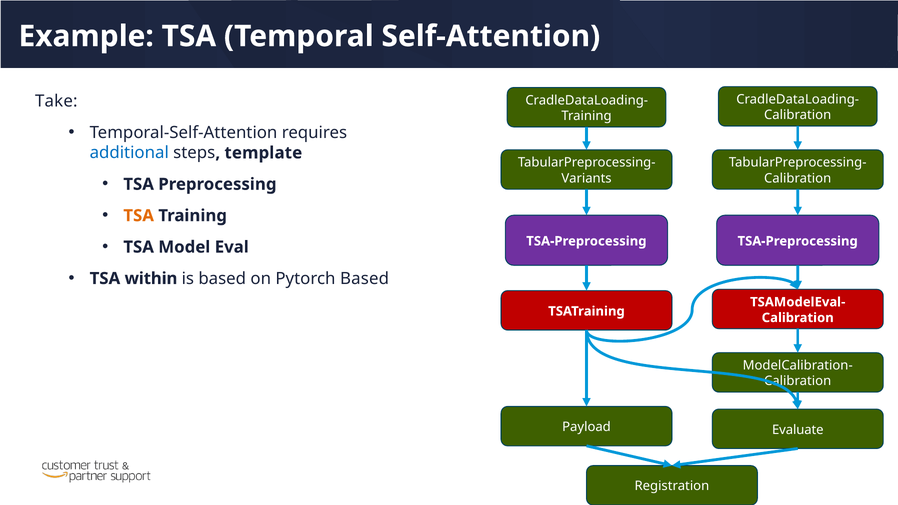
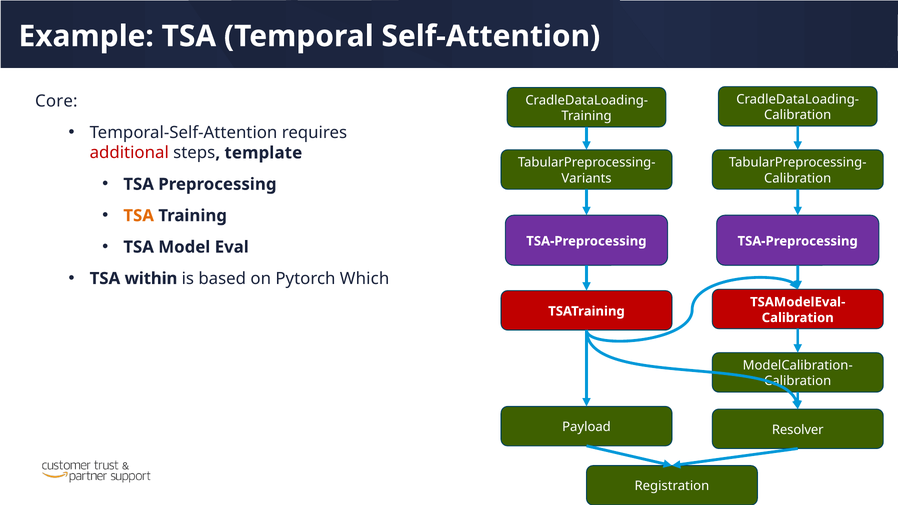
Take: Take -> Core (56, 101)
additional colour: blue -> red (129, 153)
Pytorch Based: Based -> Which (365, 279)
Evaluate: Evaluate -> Resolver (798, 430)
